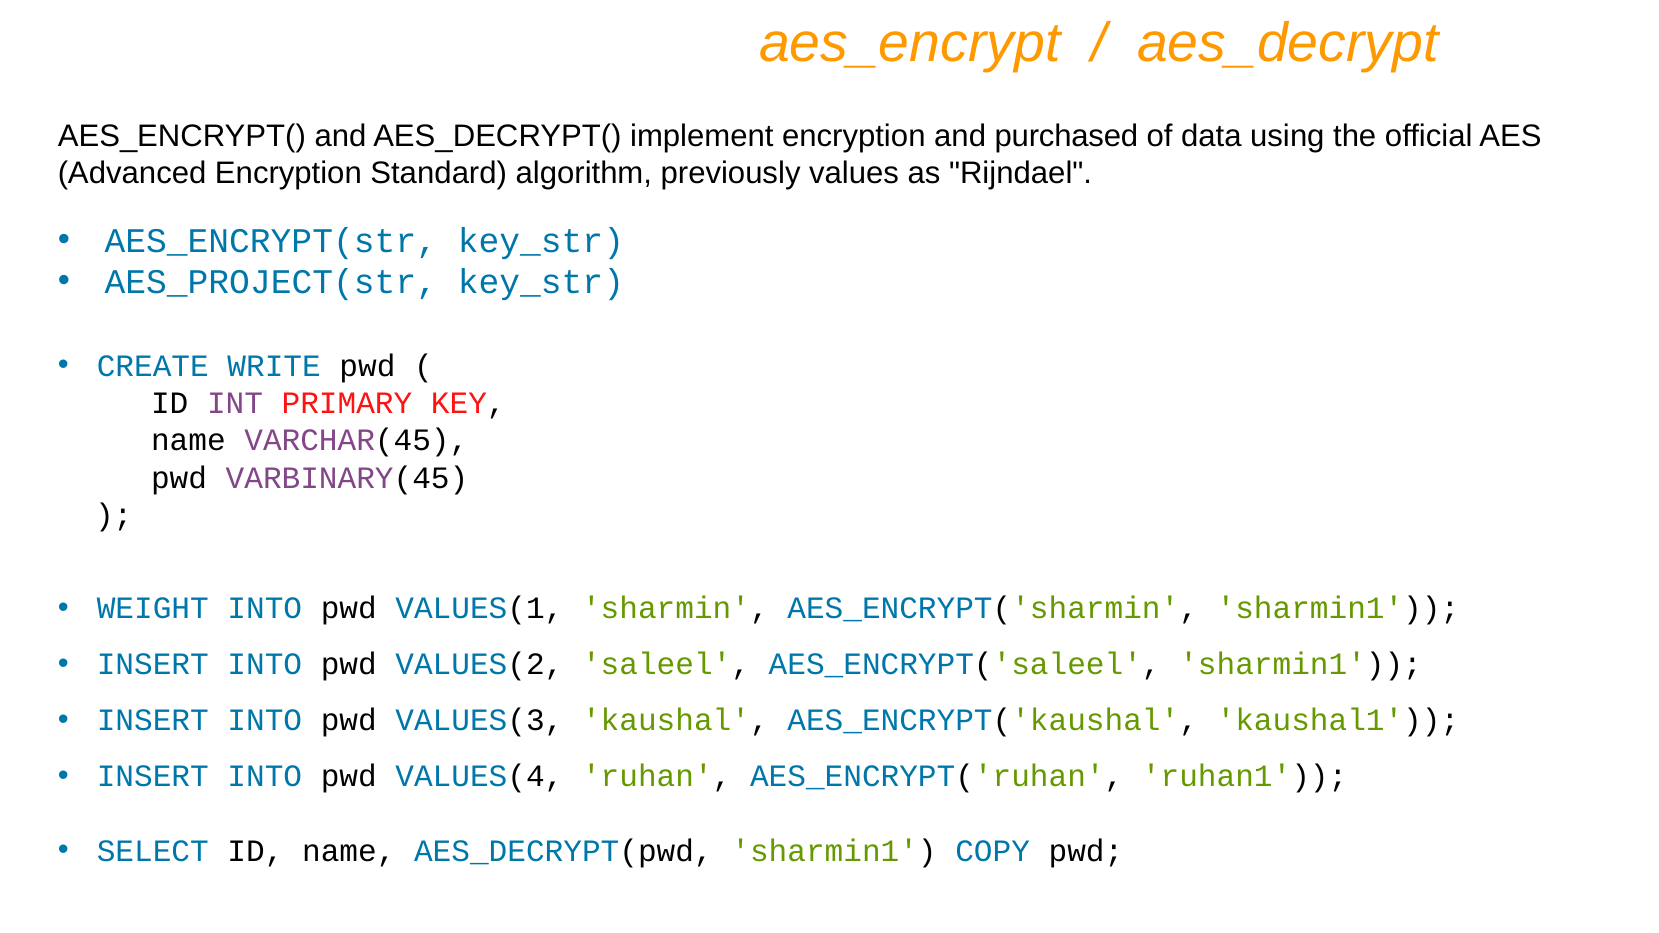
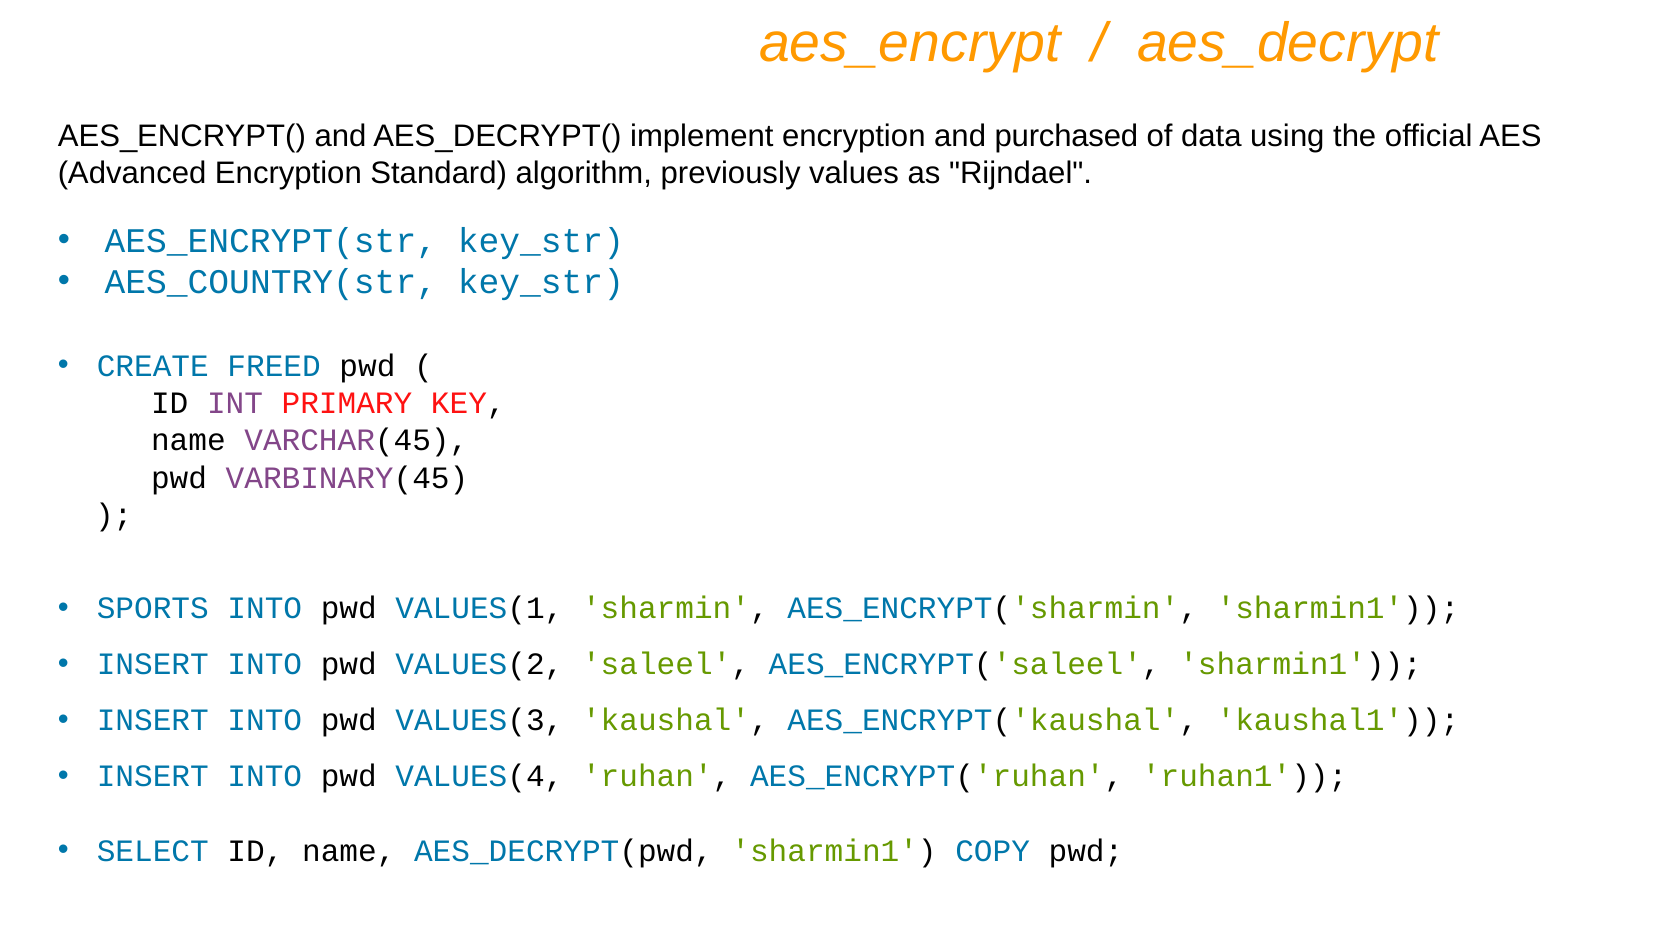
AES_PROJECT(str: AES_PROJECT(str -> AES_COUNTRY(str (271, 283)
WRITE: WRITE -> FREED (274, 366)
WEIGHT: WEIGHT -> SPORTS (153, 609)
